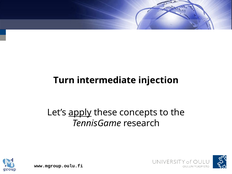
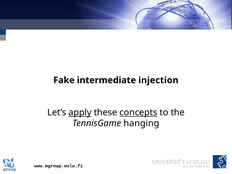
Turn: Turn -> Fake (64, 80)
concepts underline: none -> present (138, 112)
research: research -> hanging (141, 123)
